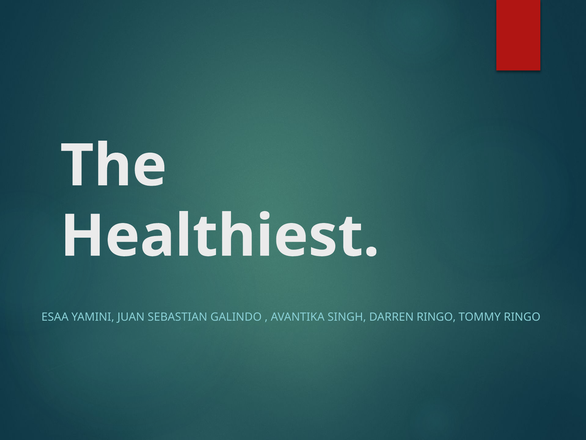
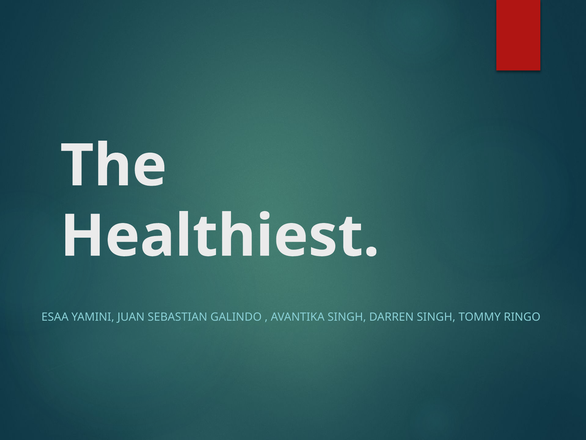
DARREN RINGO: RINGO -> SINGH (436, 317)
